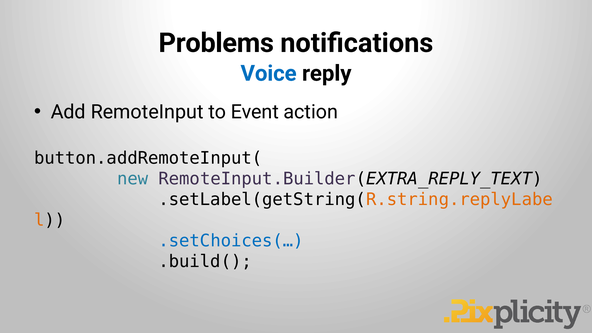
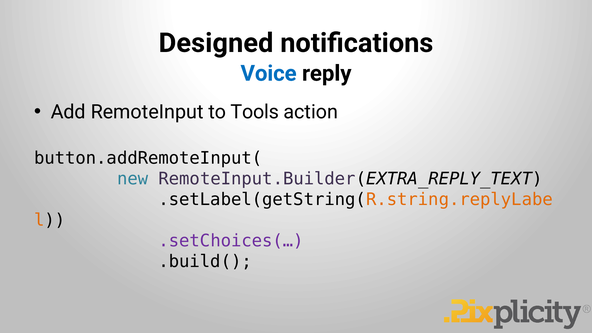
Problems: Problems -> Designed (216, 43)
Event: Event -> Tools (255, 112)
.setChoices(… colour: blue -> purple (231, 241)
